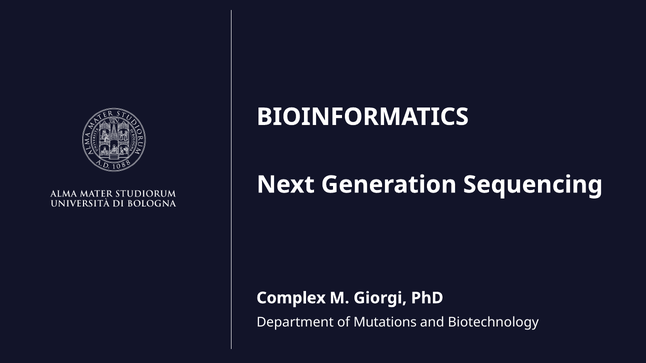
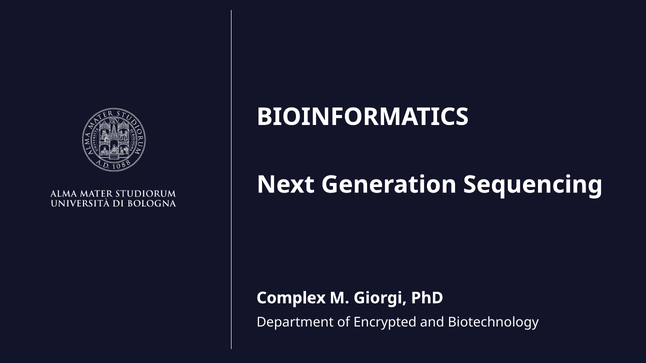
Mutations: Mutations -> Encrypted (385, 323)
